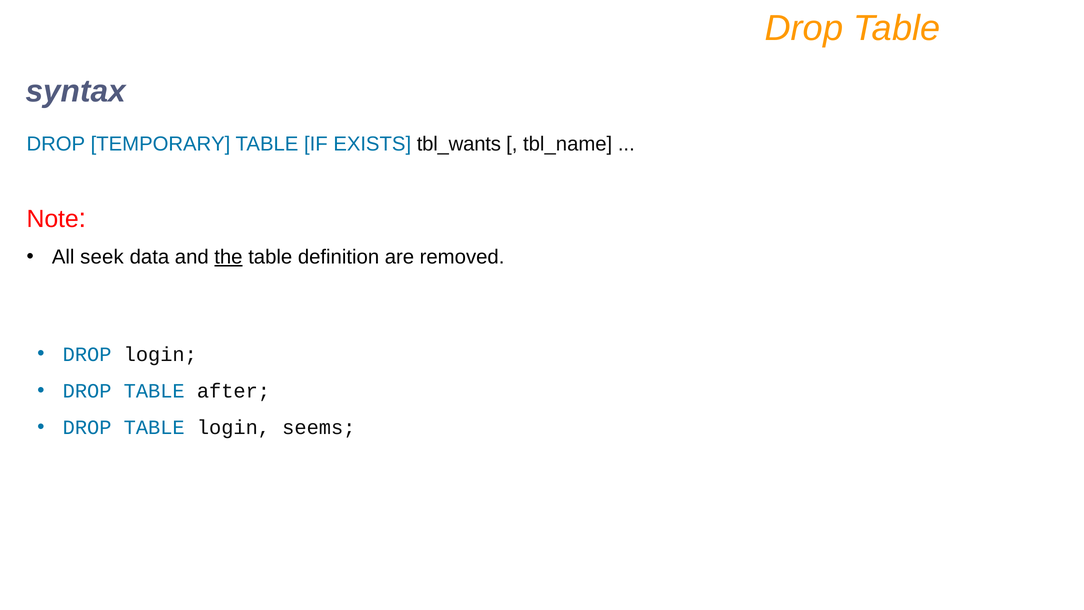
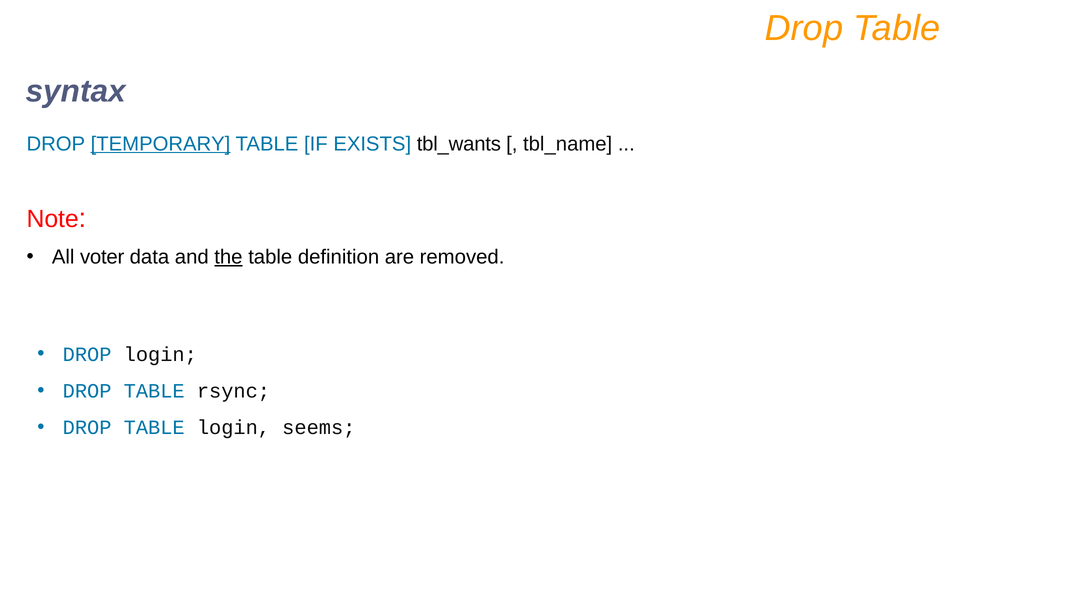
TEMPORARY underline: none -> present (161, 144)
seek: seek -> voter (102, 257)
after: after -> rsync (233, 391)
